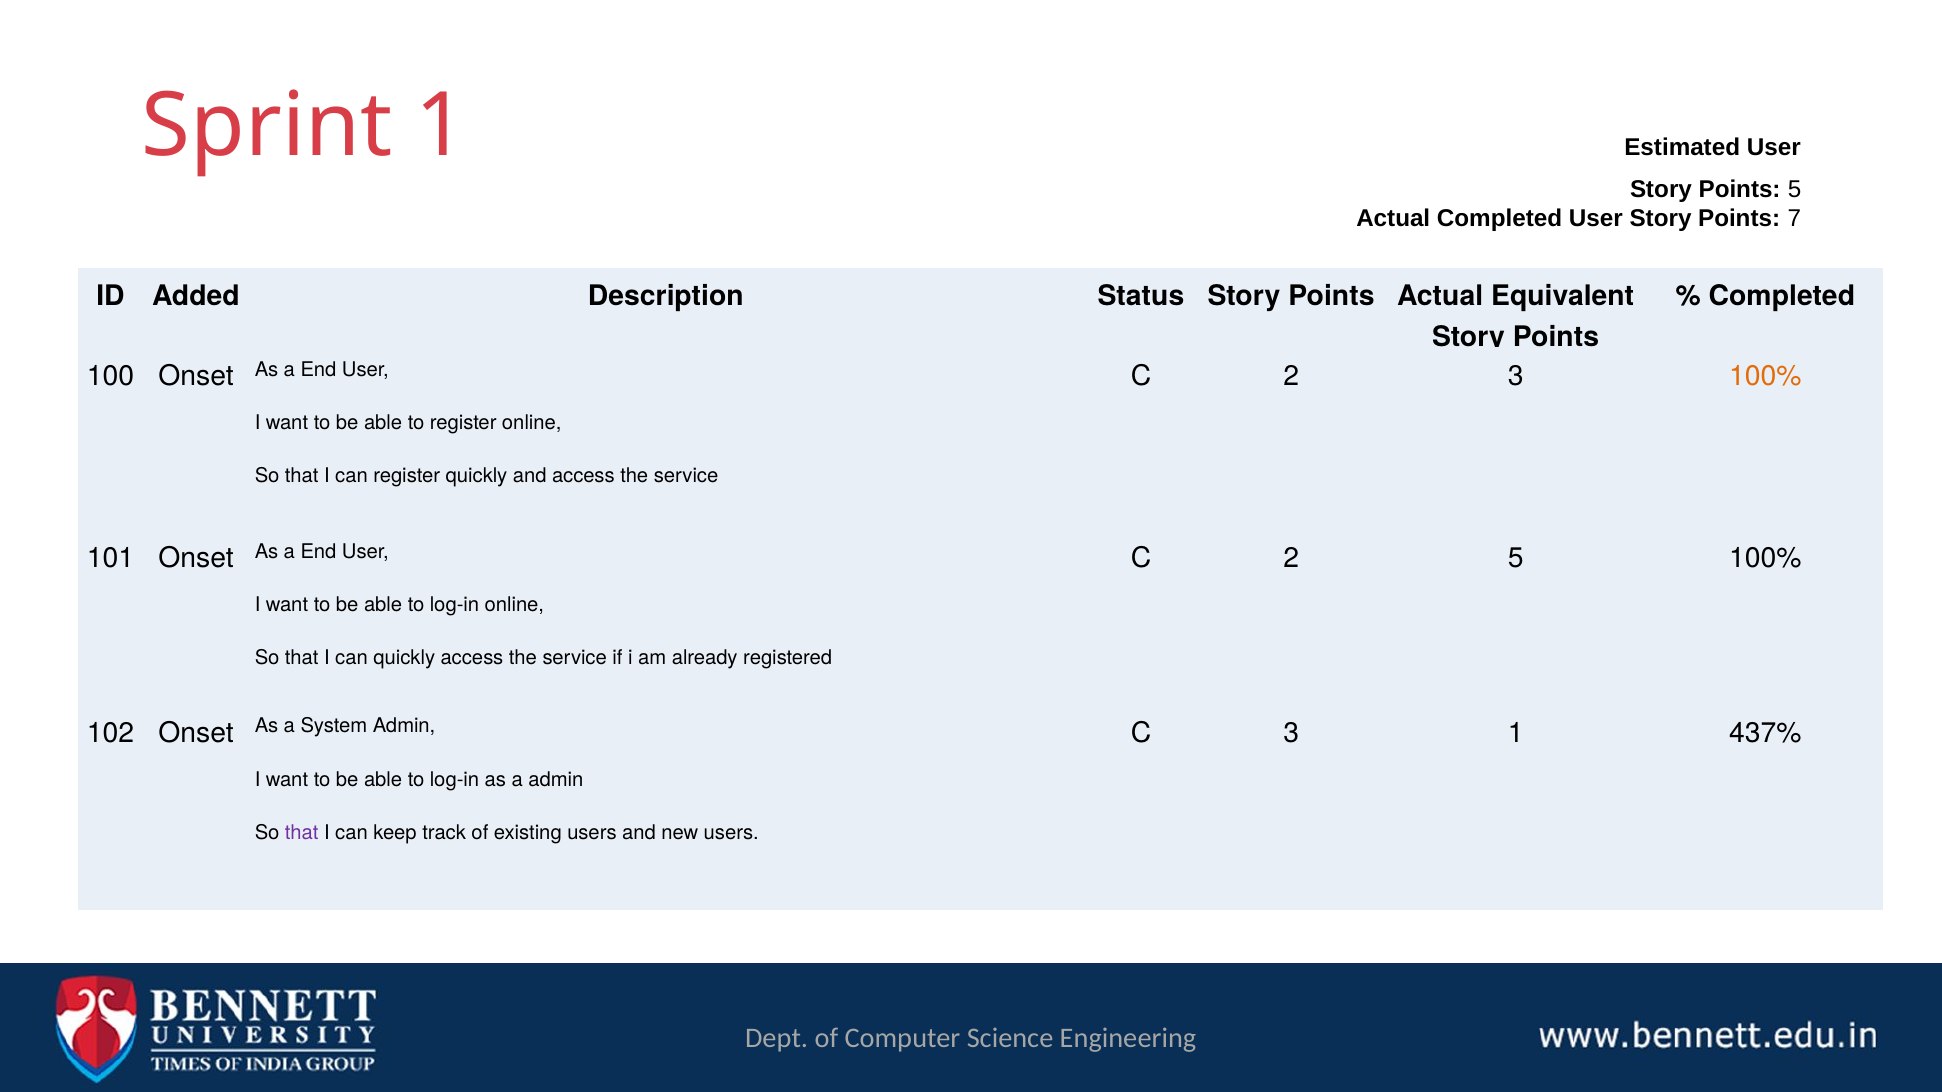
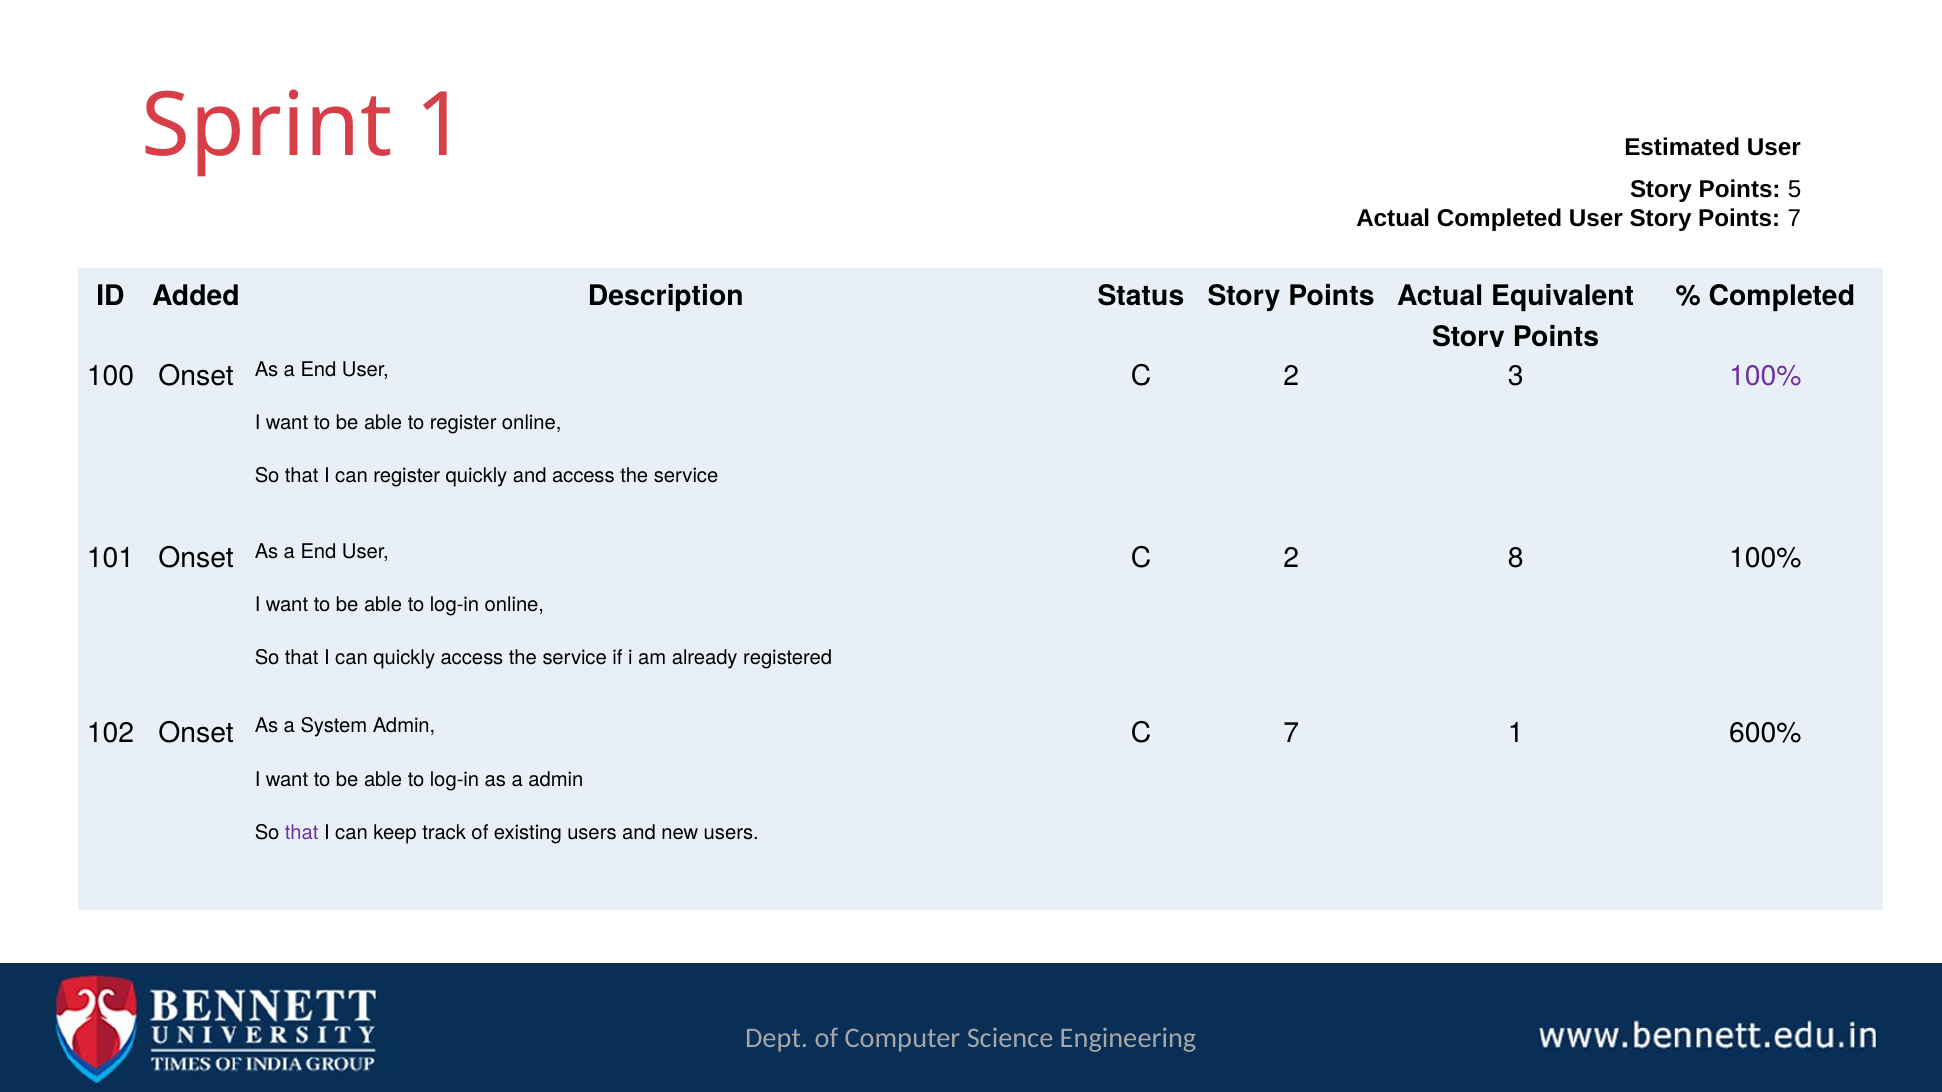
100% colour: orange -> purple (1765, 377)
2 5: 5 -> 8 (1516, 558)
C 3: 3 -> 7 (1291, 733)
437%: 437% -> 600% (1765, 733)
